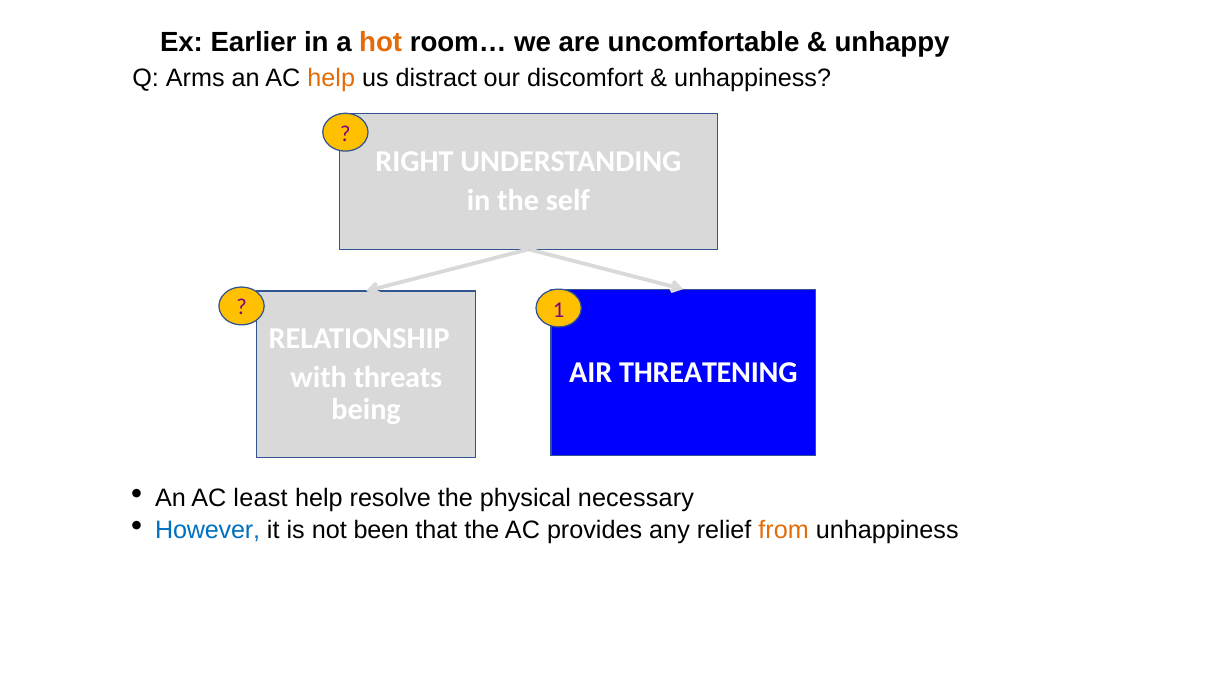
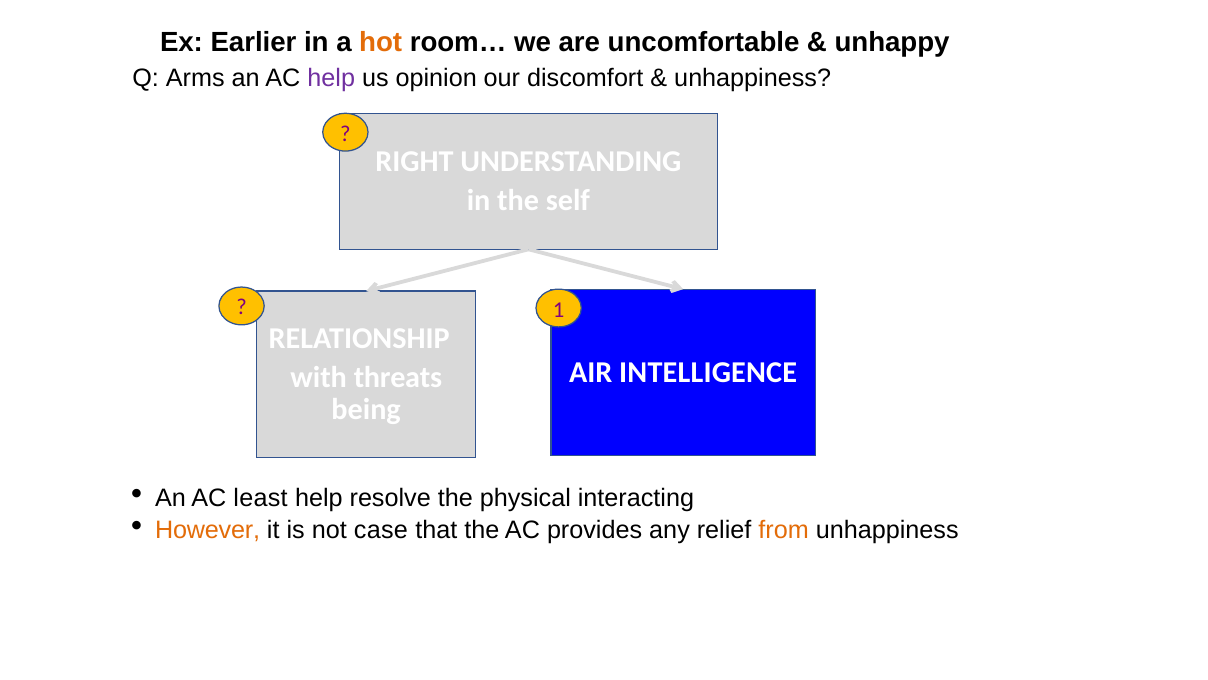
help colour: orange -> purple (331, 78)
distract: distract -> opinion (436, 78)
THREATENING: THREATENING -> INTELLIGENCE (708, 372)
necessary: necessary -> interacting (636, 498)
However colour: blue -> orange (208, 530)
been: been -> case (381, 530)
